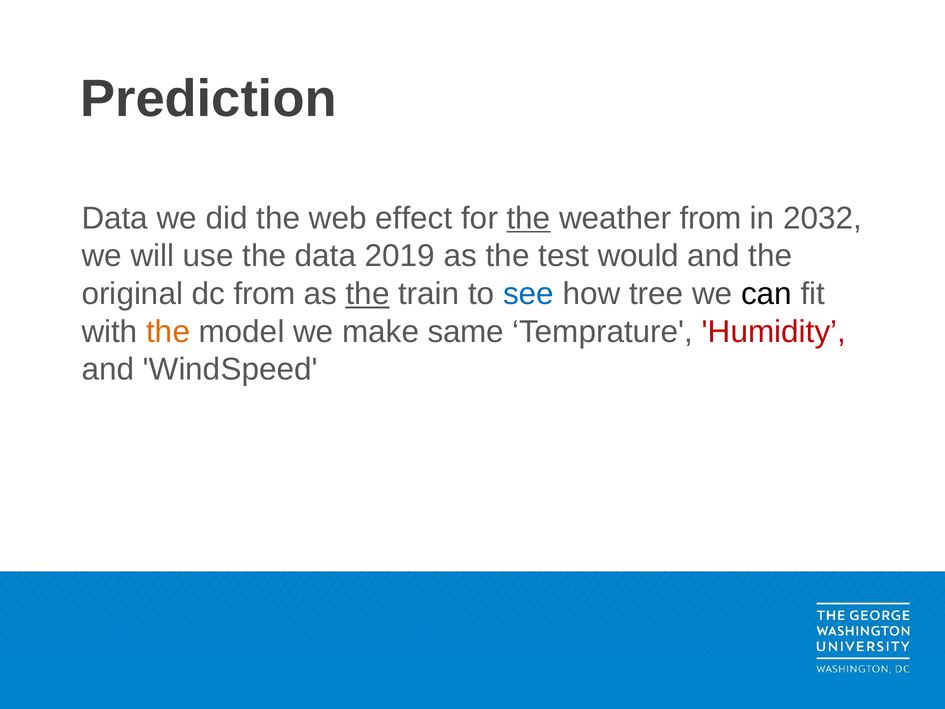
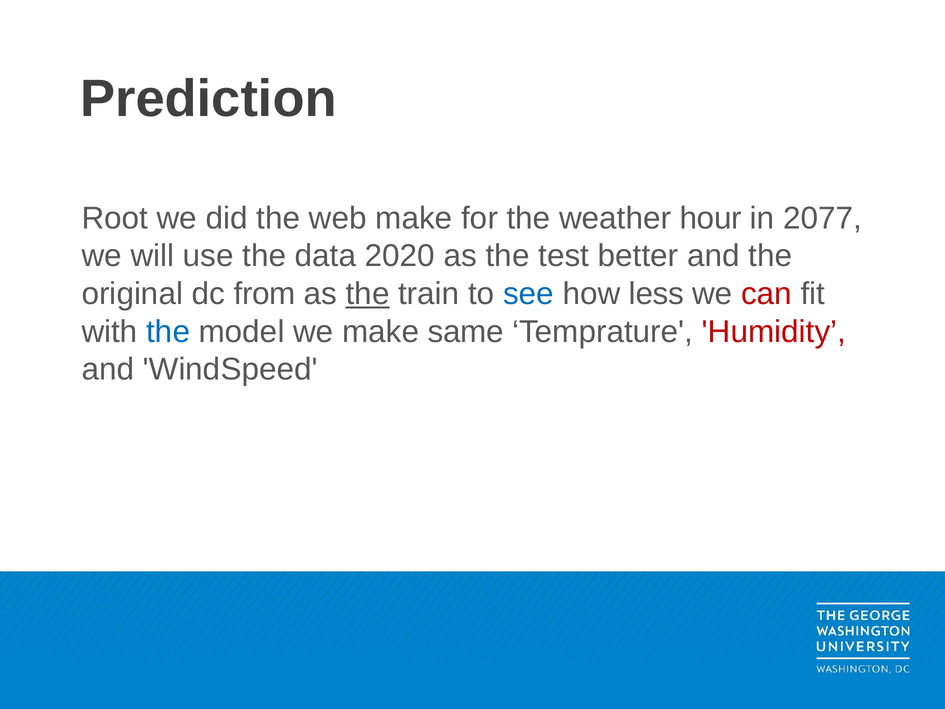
Data: Data -> Root (115, 218)
web effect: effect -> make (414, 218)
the underline: present -> none (529, 218)
weather from: from -> hour (711, 218)
2032: 2032 -> 2077 (823, 218)
2019: 2019 -> 2020 (400, 256)
would: would -> better (638, 256)
tree: tree -> less (656, 294)
can colour: black -> red (767, 294)
the colour: orange -> blue (168, 332)
